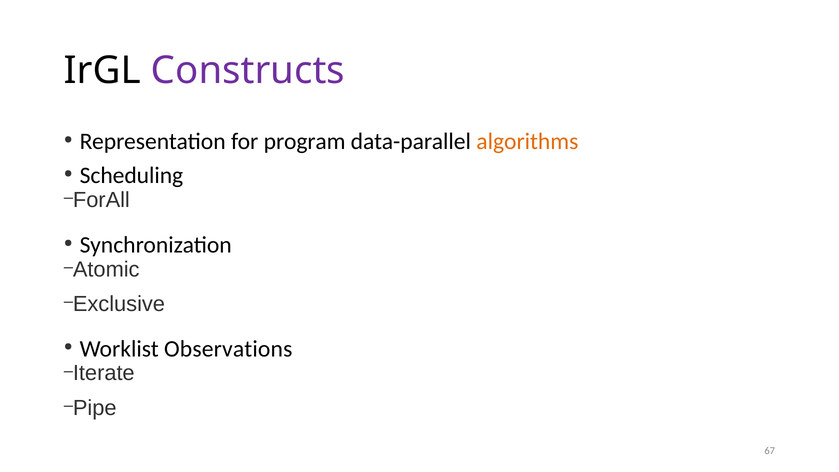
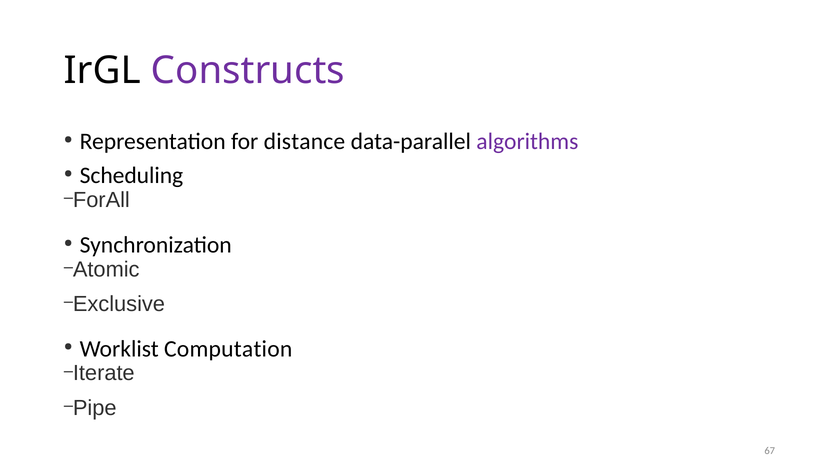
program: program -> distance (304, 141)
algorithms colour: orange -> purple (527, 141)
Observations: Observations -> Computation (228, 349)
